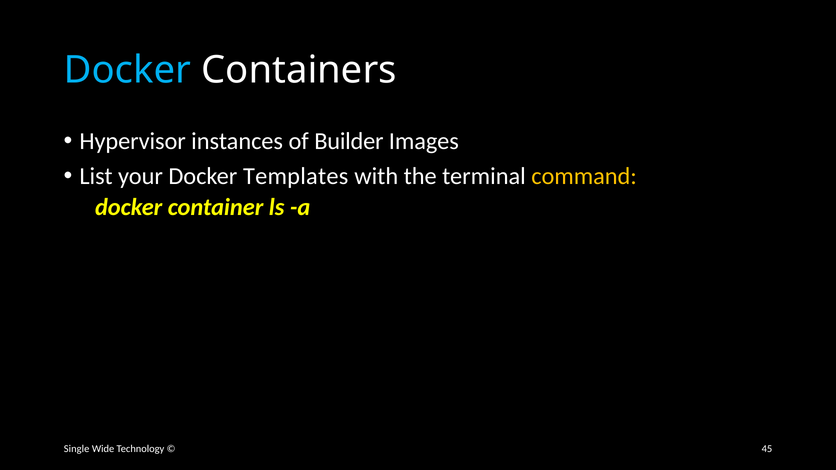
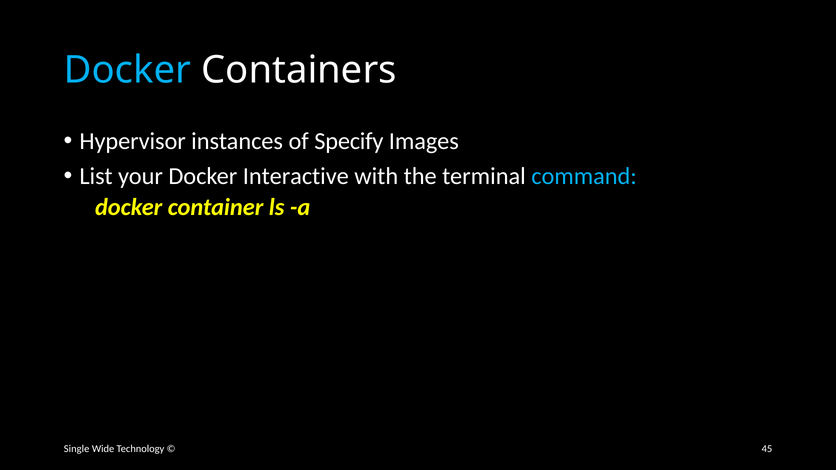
Builder: Builder -> Specify (349, 141)
Templates: Templates -> Interactive (296, 176)
command colour: yellow -> light blue (584, 176)
